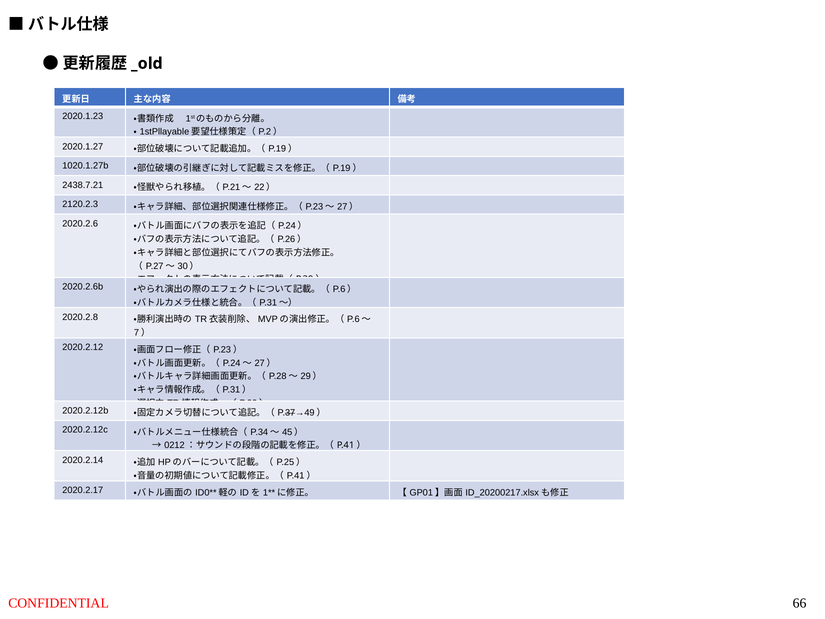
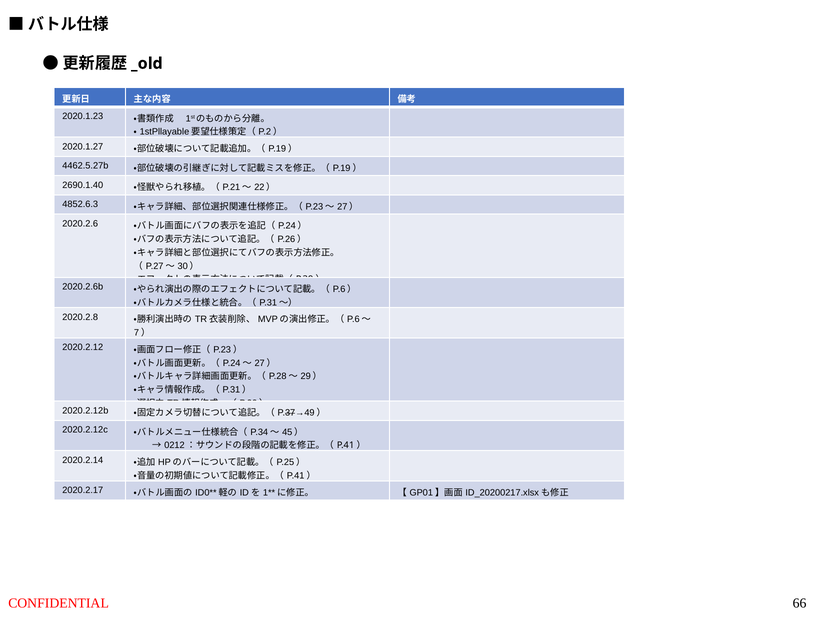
1020.1.27b: 1020.1.27b -> 4462.5.27b (85, 166)
2438.7.21: 2438.7.21 -> 2690.1.40 (83, 185)
2120.2.3: 2120.2.3 -> 4852.6.3 (80, 204)
